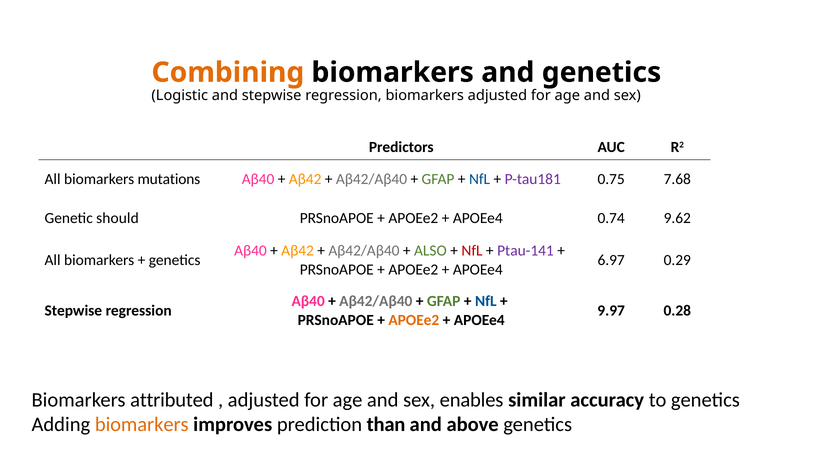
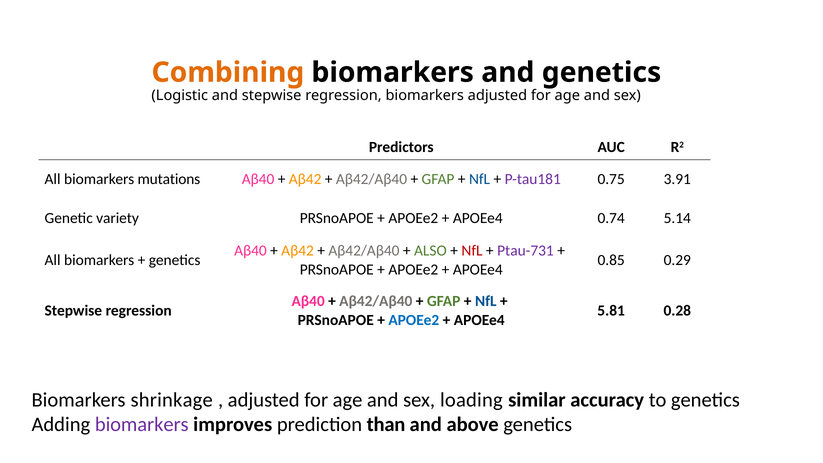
7.68: 7.68 -> 3.91 (677, 179)
should: should -> variety (118, 218)
9.62: 9.62 -> 5.14 (677, 218)
Ptau-141: Ptau-141 -> Ptau-731 (525, 251)
6.97: 6.97 -> 0.85 (611, 260)
9.97: 9.97 -> 5.81 (611, 310)
APOEe2 colour: orange -> blue (414, 320)
attributed: attributed -> shrinkage (172, 400)
enables: enables -> loading (471, 400)
biomarkers colour: orange -> purple (142, 424)
